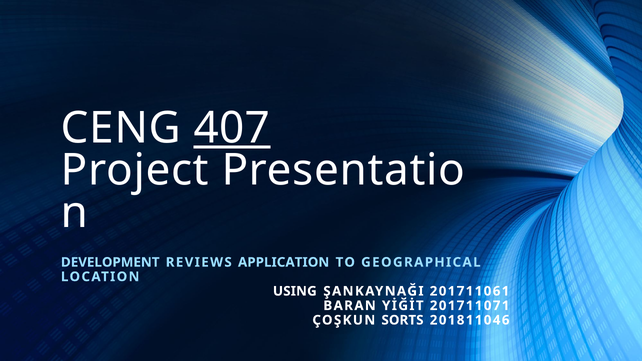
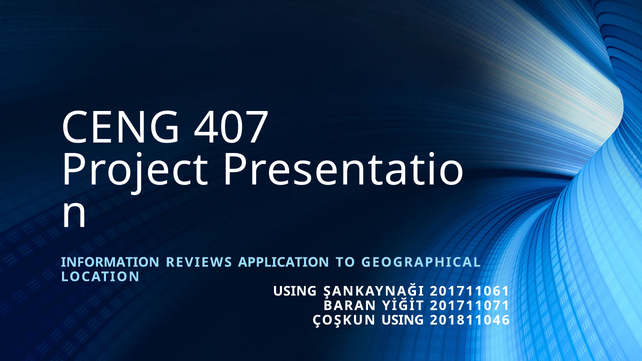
407 underline: present -> none (232, 128)
DEVELOPMENT: DEVELOPMENT -> INFORMATION (110, 262)
ÇOŞKUN SORTS: SORTS -> USING (403, 320)
